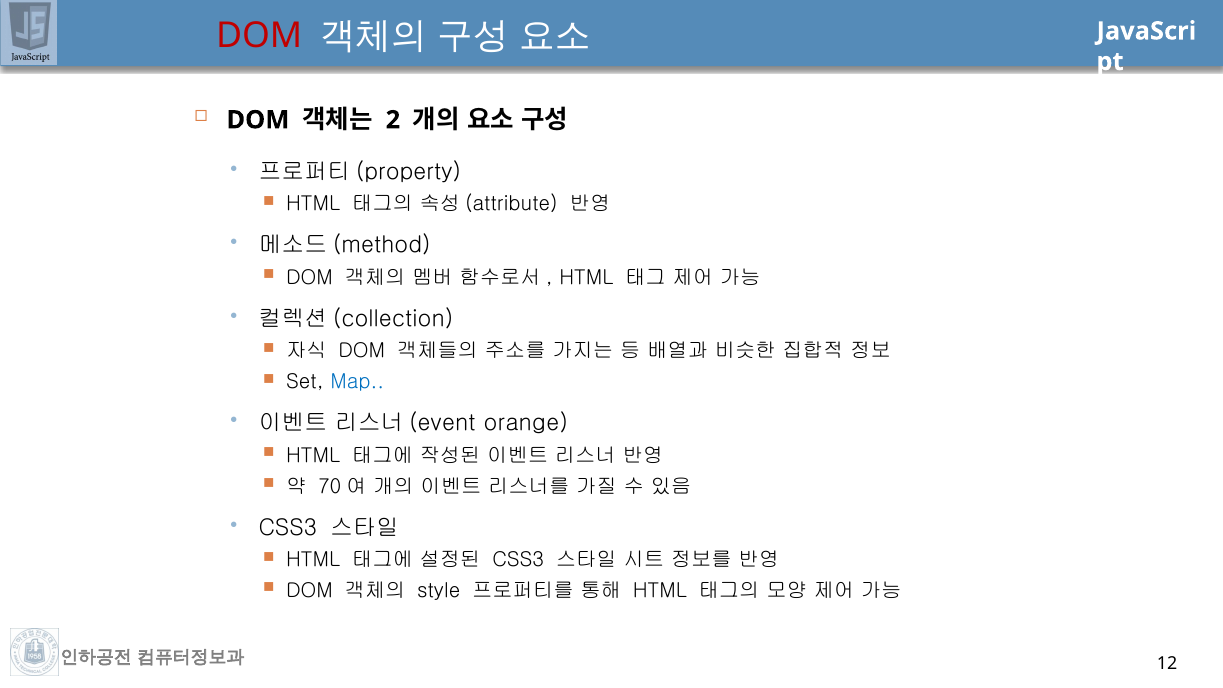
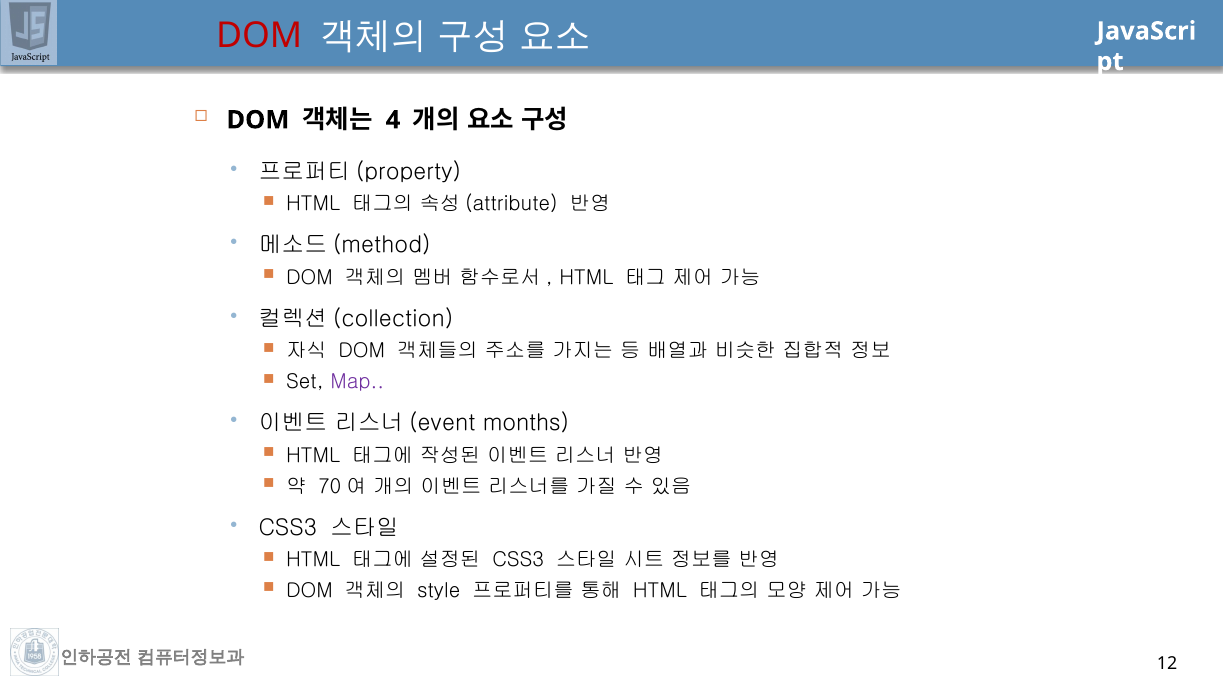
2: 2 -> 4 (393, 120)
Map colour: blue -> purple (357, 382)
orange: orange -> months (526, 423)
